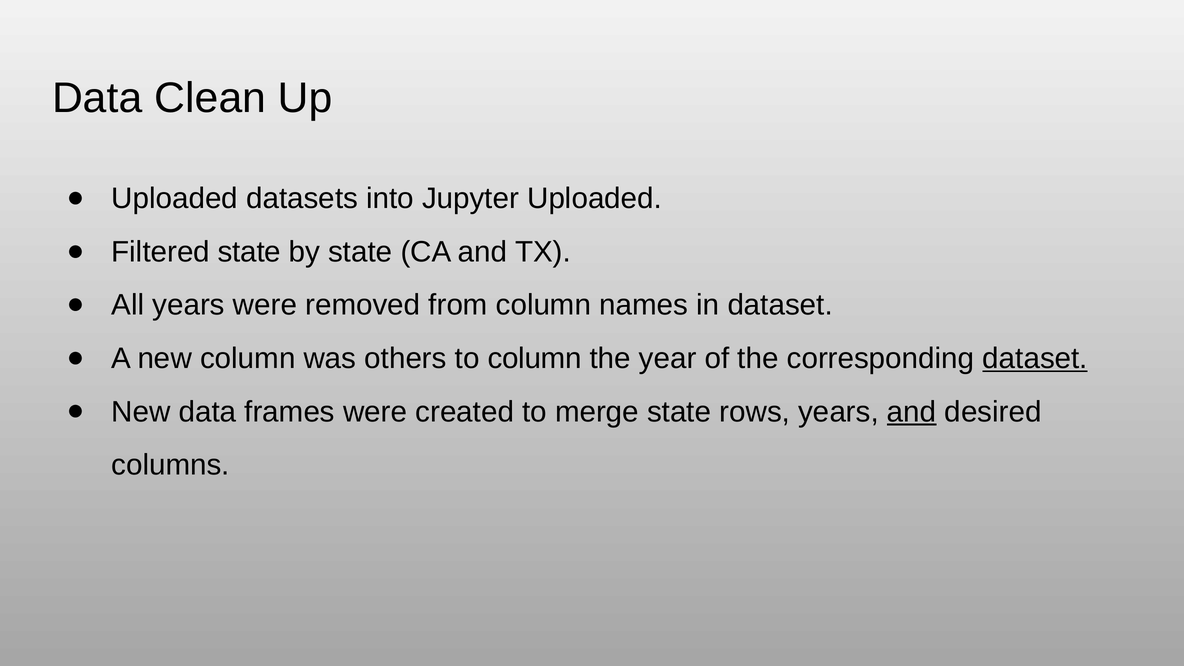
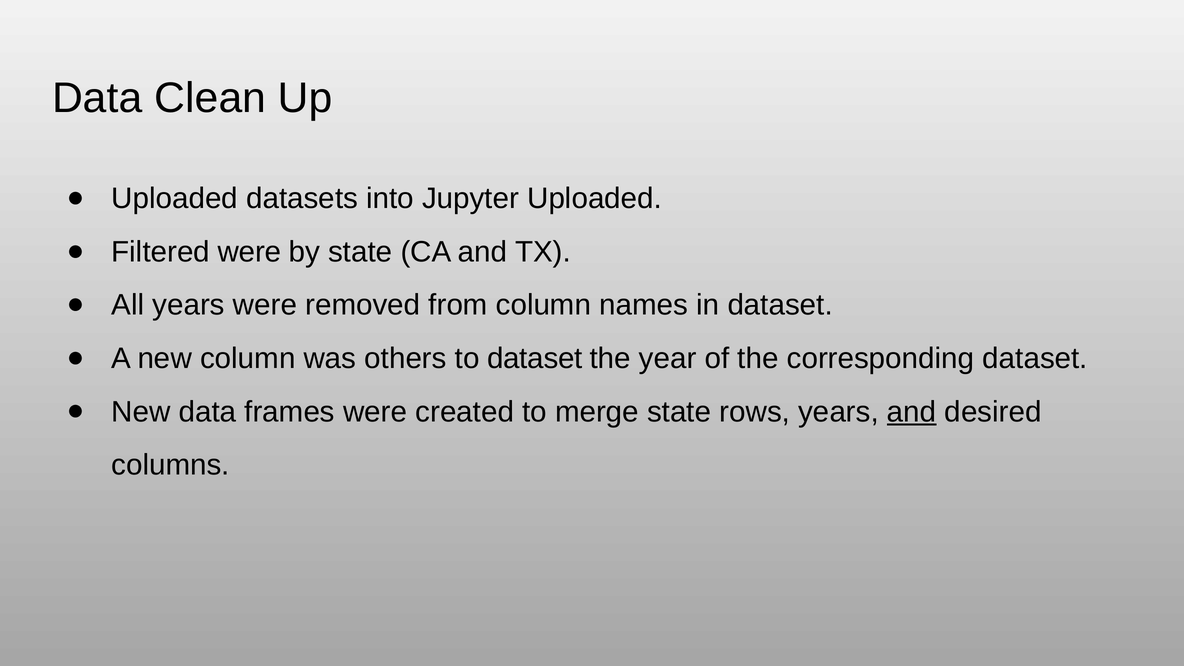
Filtered state: state -> were (249, 252)
to column: column -> dataset (535, 358)
dataset underline: present -> none (1035, 358)
